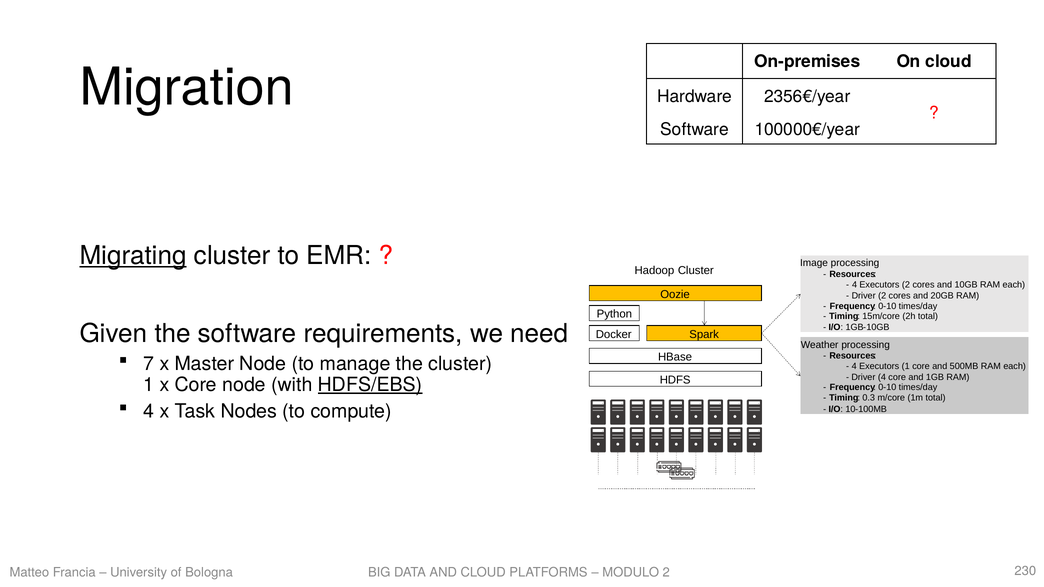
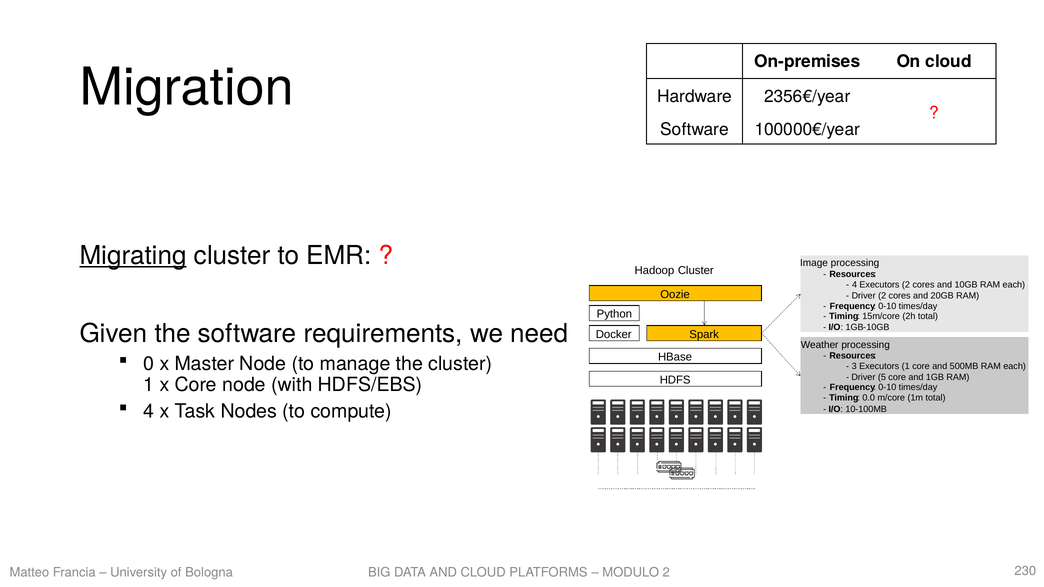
7: 7 -> 0 (149, 364)
4: 4 -> 3 (854, 367)
Driver 4: 4 -> 5 (882, 378)
HDFS/EBS underline: present -> none (370, 385)
0.3: 0.3 -> 0.0 (869, 398)
